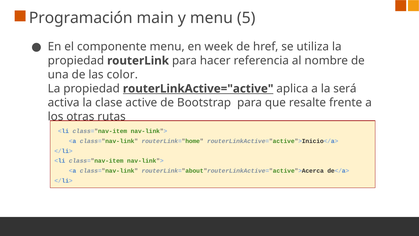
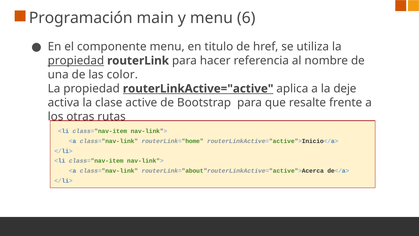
5: 5 -> 6 (246, 18)
week: week -> titulo (219, 47)
propiedad underline: none -> present (76, 61)
será: será -> deje (345, 89)
